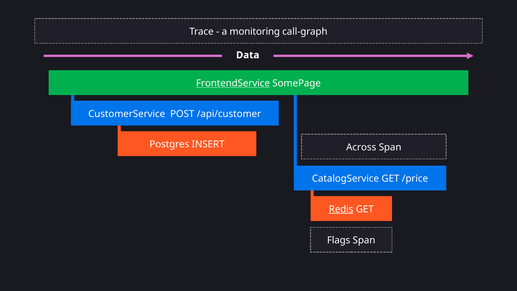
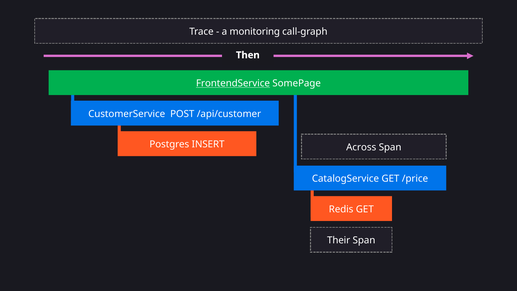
Data: Data -> Then (248, 55)
Redis underline: present -> none (341, 209)
Flags: Flags -> Their (339, 240)
